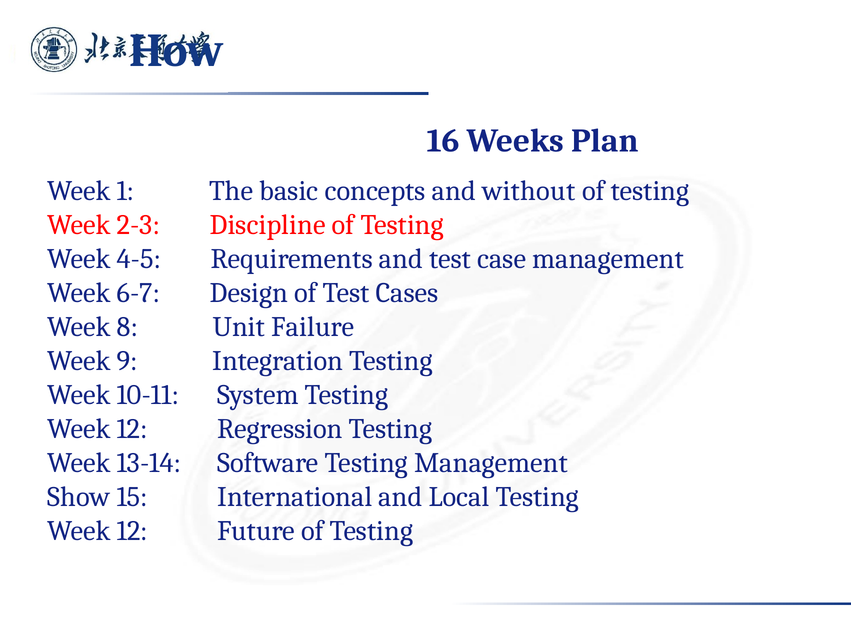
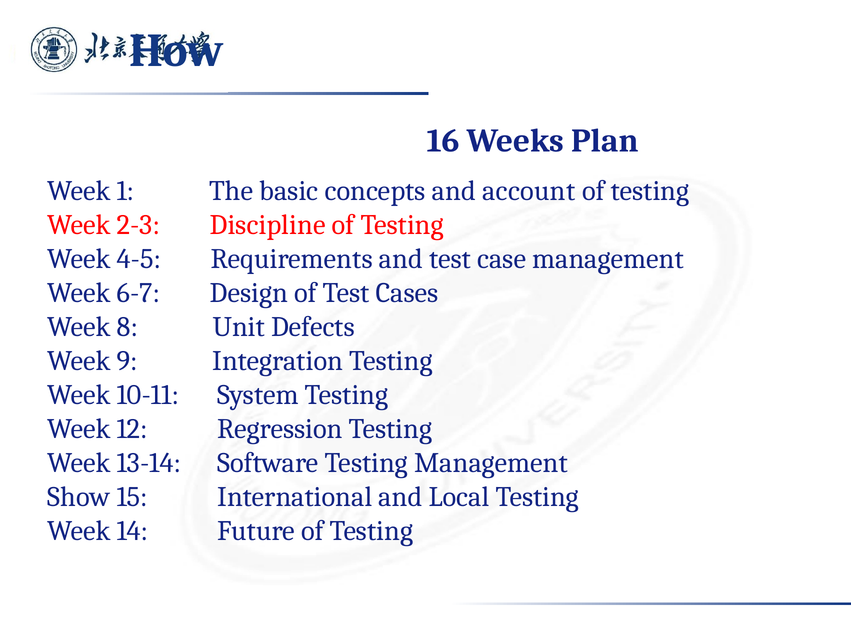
without: without -> account (529, 191)
Failure: Failure -> Defects (313, 327)
12: 12 -> 14 (132, 531)
